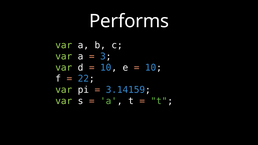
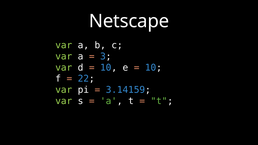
Performs: Performs -> Netscape (129, 21)
